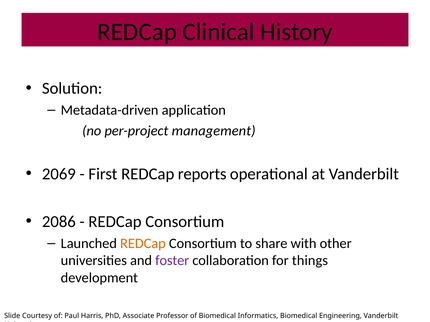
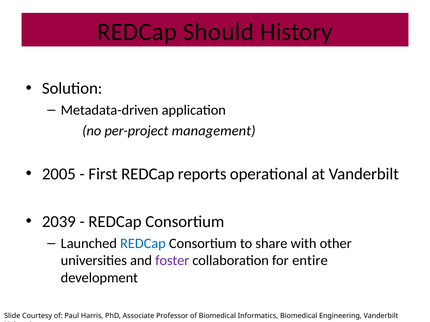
Clinical: Clinical -> Should (218, 32)
2069: 2069 -> 2005 (59, 174)
2086: 2086 -> 2039 (59, 222)
REDCap colour: orange -> blue (143, 244)
things: things -> entire (310, 261)
